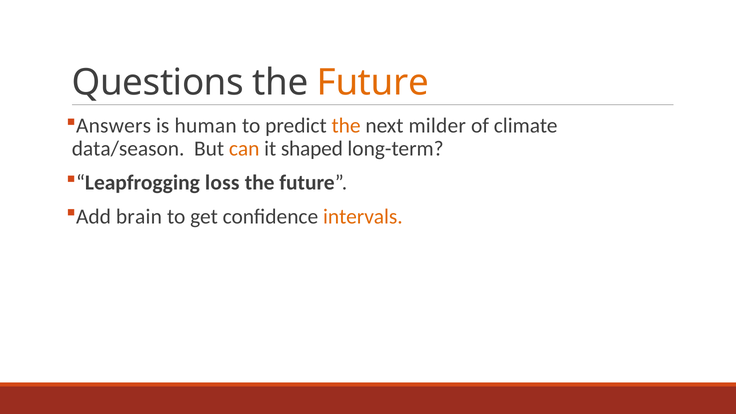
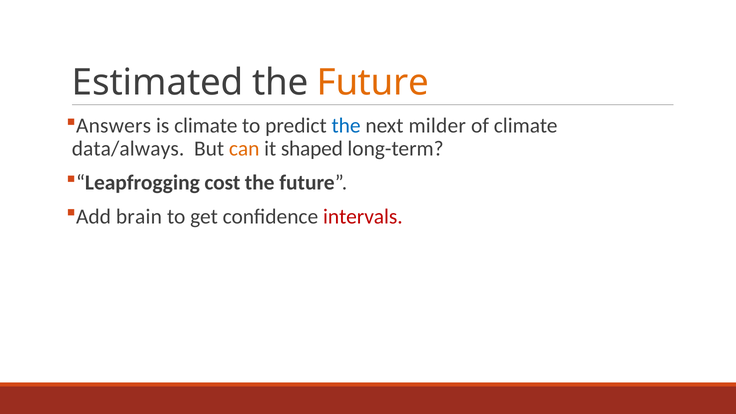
Questions: Questions -> Estimated (158, 82)
is human: human -> climate (206, 126)
the colour: orange -> blue (346, 126)
data/season: data/season -> data/always (128, 149)
loss: loss -> cost (222, 183)
intervals colour: orange -> red (363, 217)
